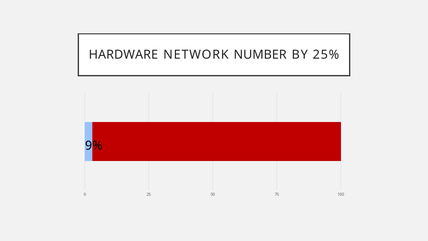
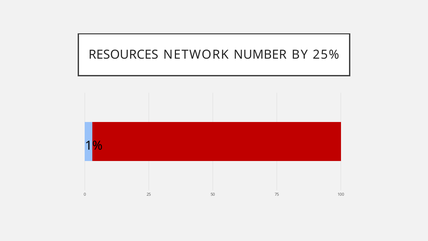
HARDWARE: HARDWARE -> RESOURCES (123, 55)
9%: 9% -> 1% (94, 146)
